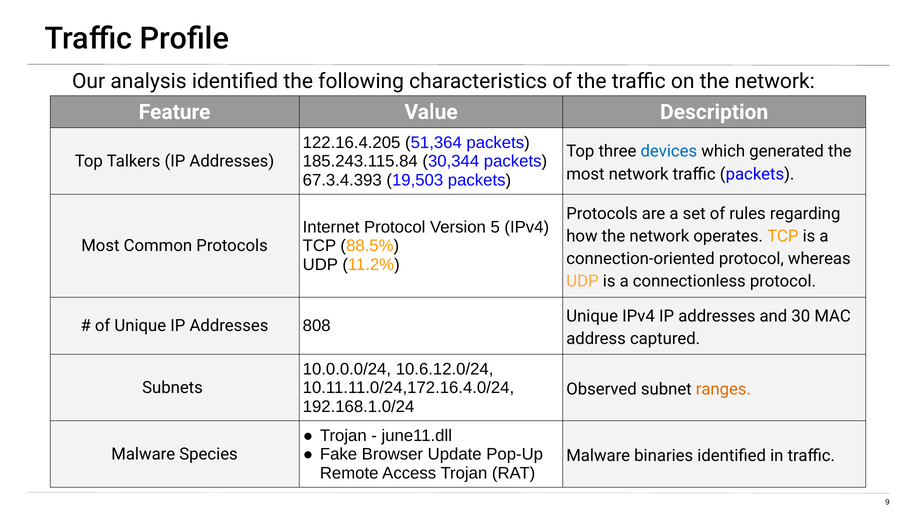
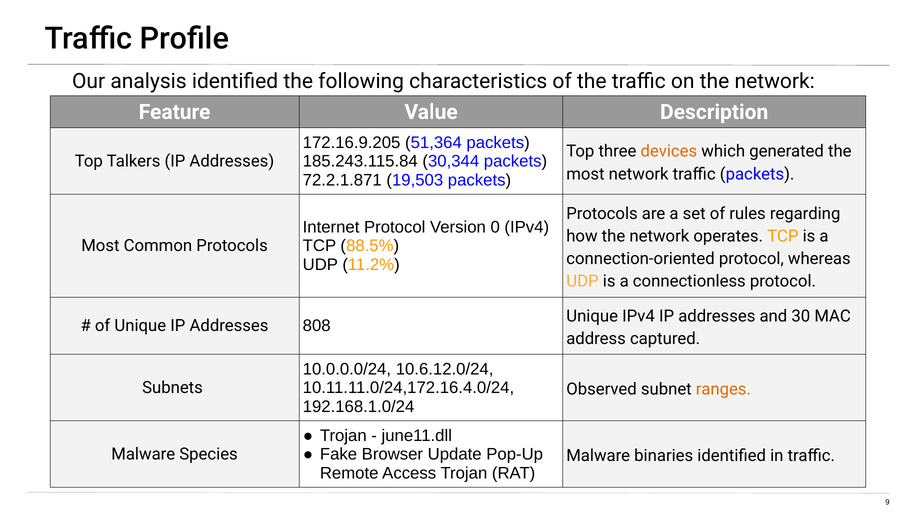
122.16.4.205: 122.16.4.205 -> 172.16.9.205 (352, 143)
devices colour: blue -> orange (669, 151)
67.3.4.393: 67.3.4.393 -> 72.2.1.871 (342, 180)
5: 5 -> 0 (495, 227)
